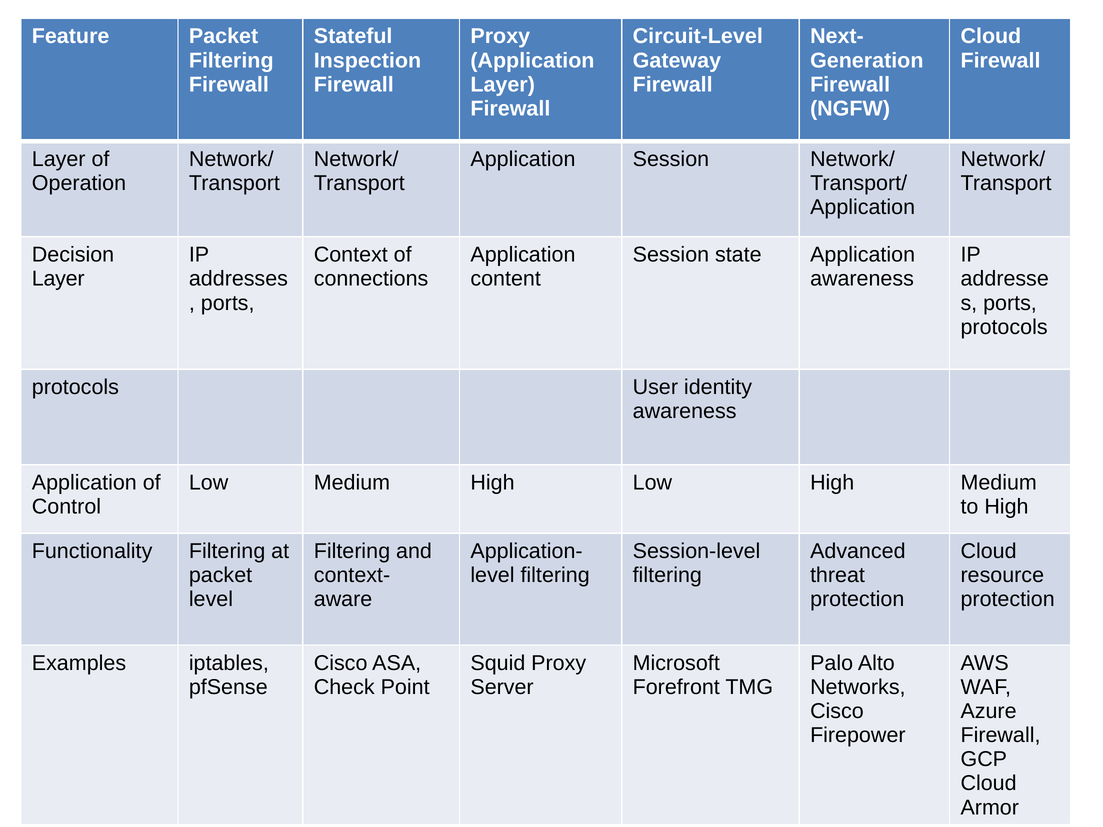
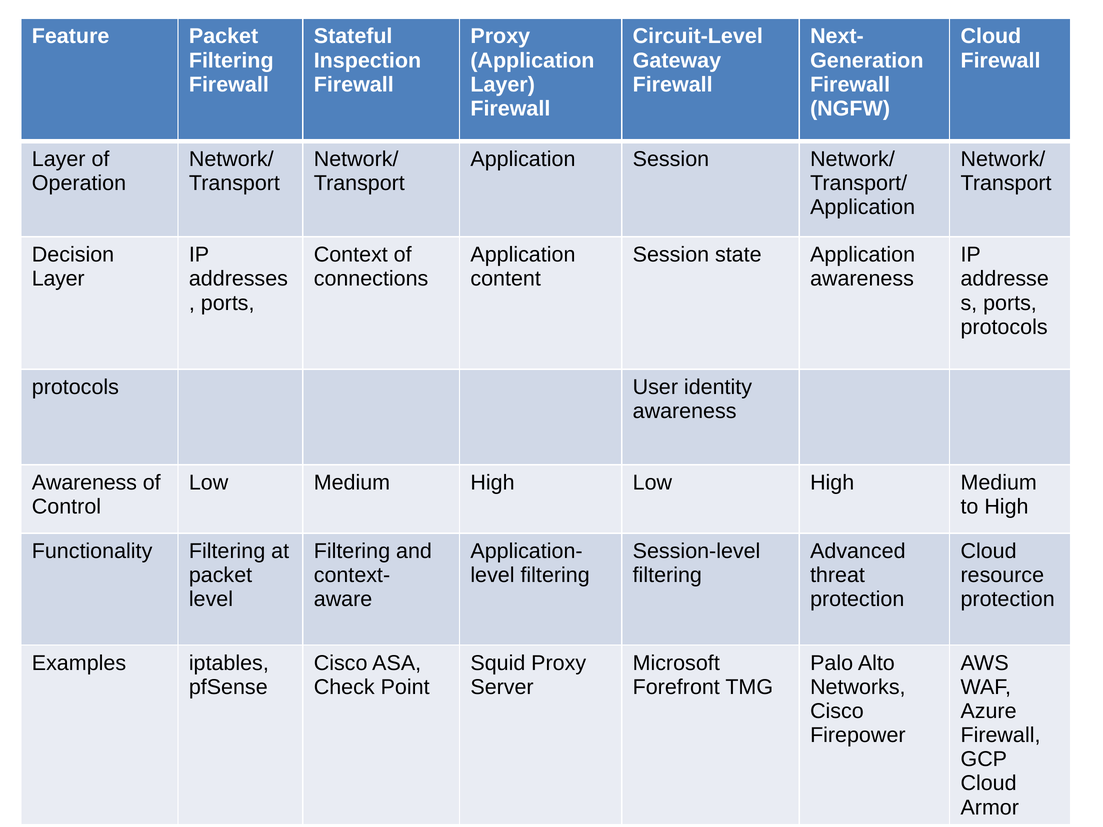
Application: Application -> Awareness (84, 483)
